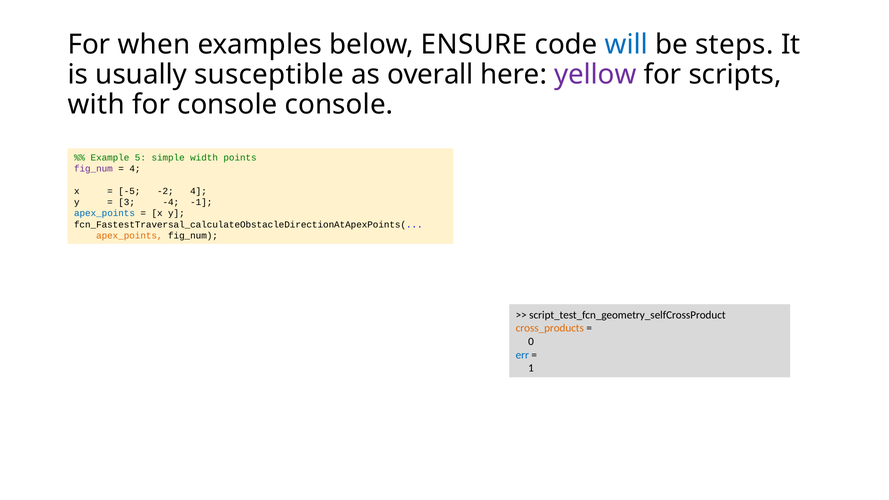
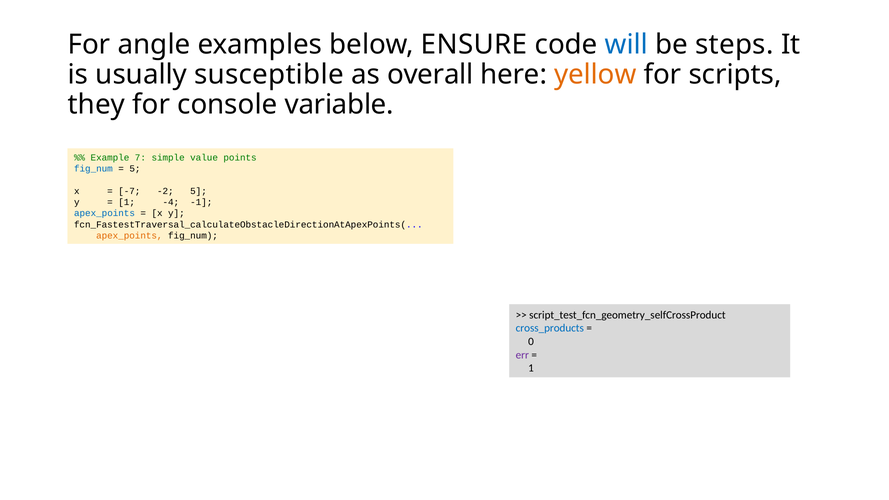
when: when -> angle (154, 45)
yellow colour: purple -> orange (595, 75)
with: with -> they (96, 105)
console console: console -> variable (339, 105)
5: 5 -> 7 (140, 158)
width: width -> value (204, 158)
fig_num colour: purple -> blue (93, 169)
4: 4 -> 5 (135, 169)
-5: -5 -> -7 (129, 191)
-2 4: 4 -> 5 (199, 191)
3: 3 -> 1 (127, 202)
cross_products colour: orange -> blue (550, 328)
err colour: blue -> purple (522, 355)
